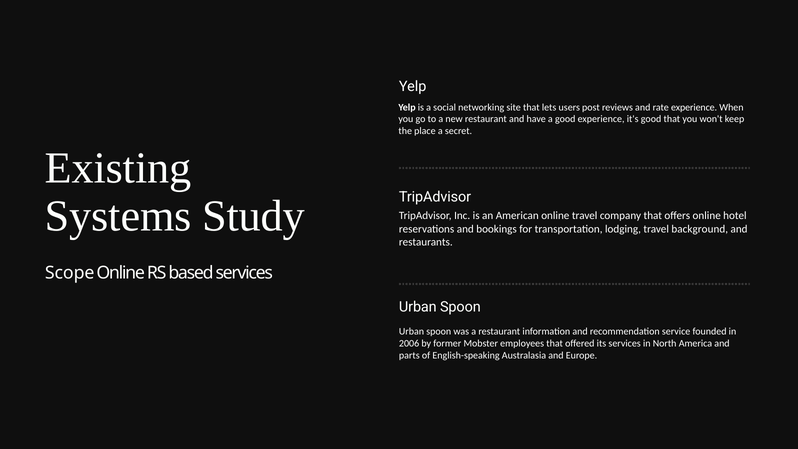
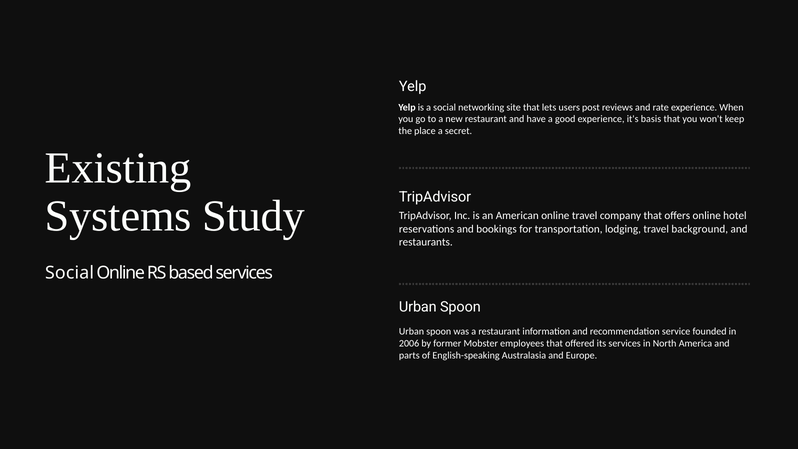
it's good: good -> basis (651, 119)
Scope: Scope -> Social (70, 273)
